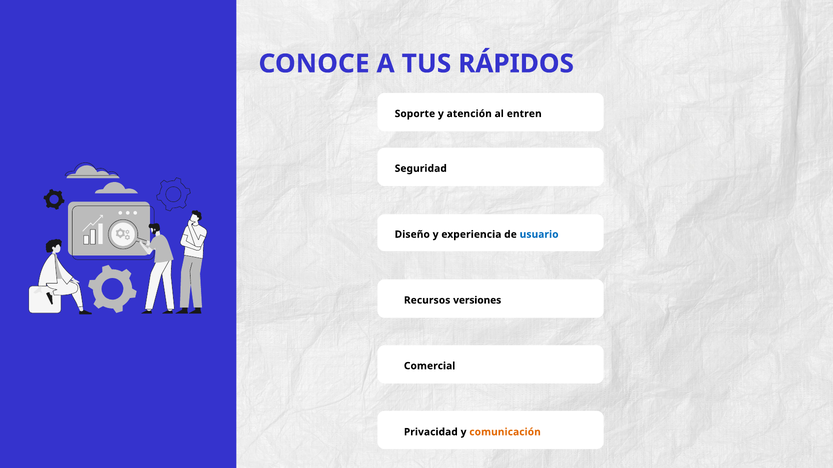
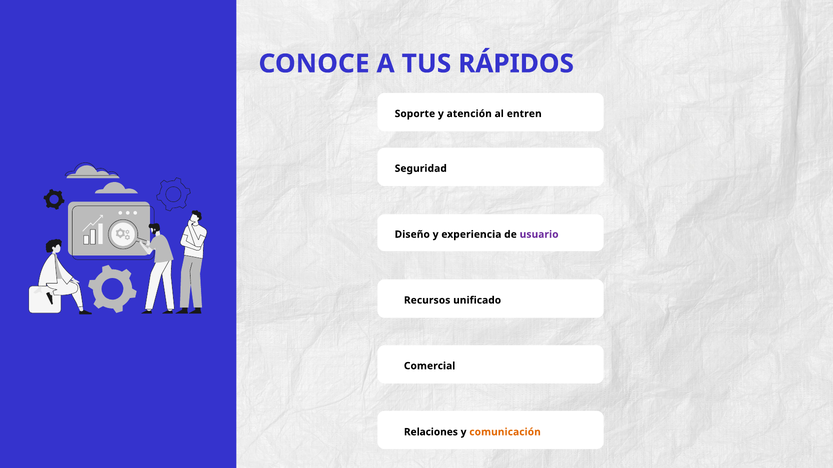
usuario colour: blue -> purple (539, 235)
versiones: versiones -> unificado (477, 301)
Privacidad: Privacidad -> Relaciones (431, 432)
